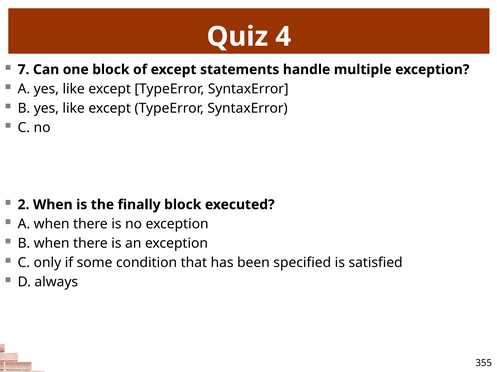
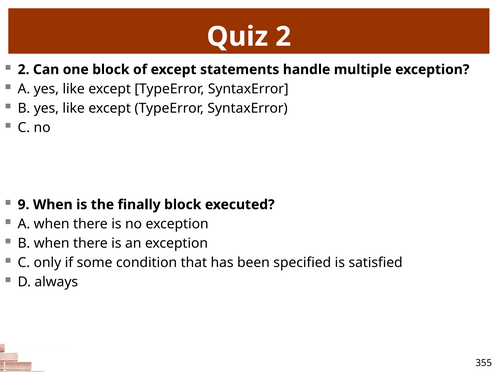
Quiz 4: 4 -> 2 (283, 37)
7: 7 -> 2 (24, 70)
2: 2 -> 9 (24, 205)
